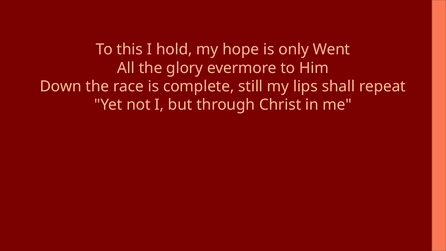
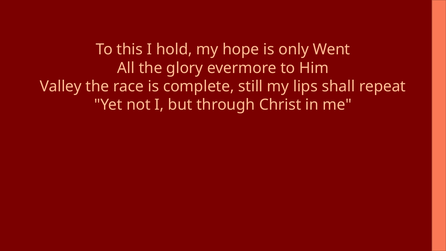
Down: Down -> Valley (61, 86)
